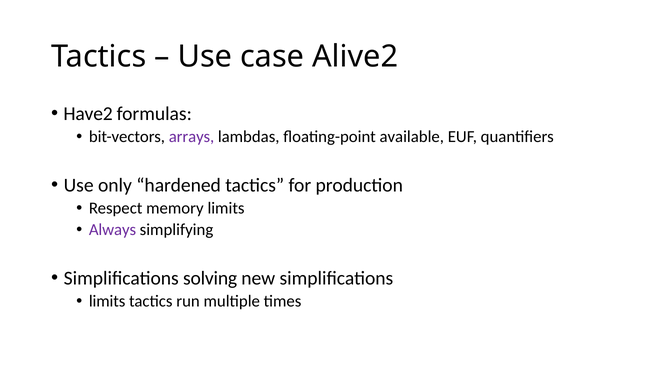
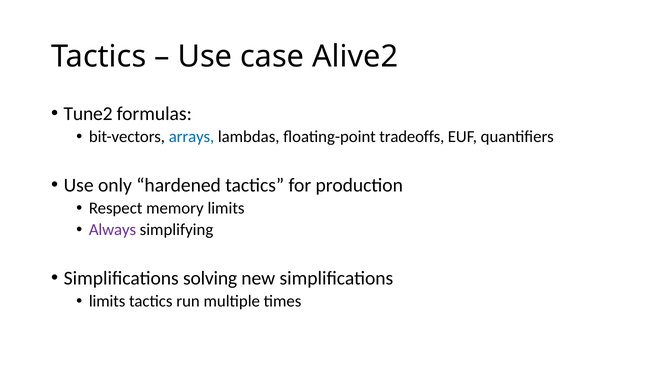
Have2: Have2 -> Tune2 (88, 113)
arrays colour: purple -> blue (192, 137)
available: available -> tradeoffs (412, 137)
